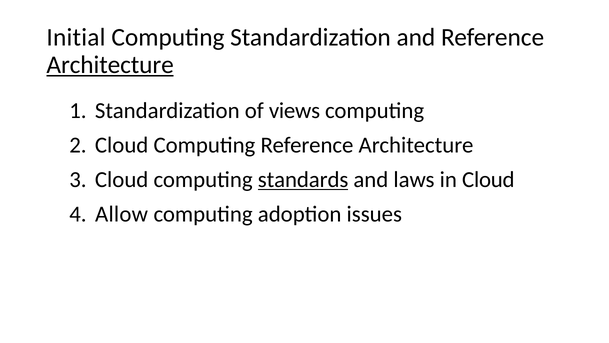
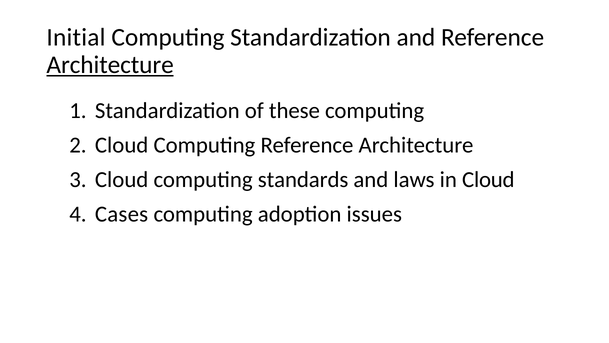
views: views -> these (294, 111)
standards underline: present -> none (303, 179)
Allow: Allow -> Cases (122, 214)
